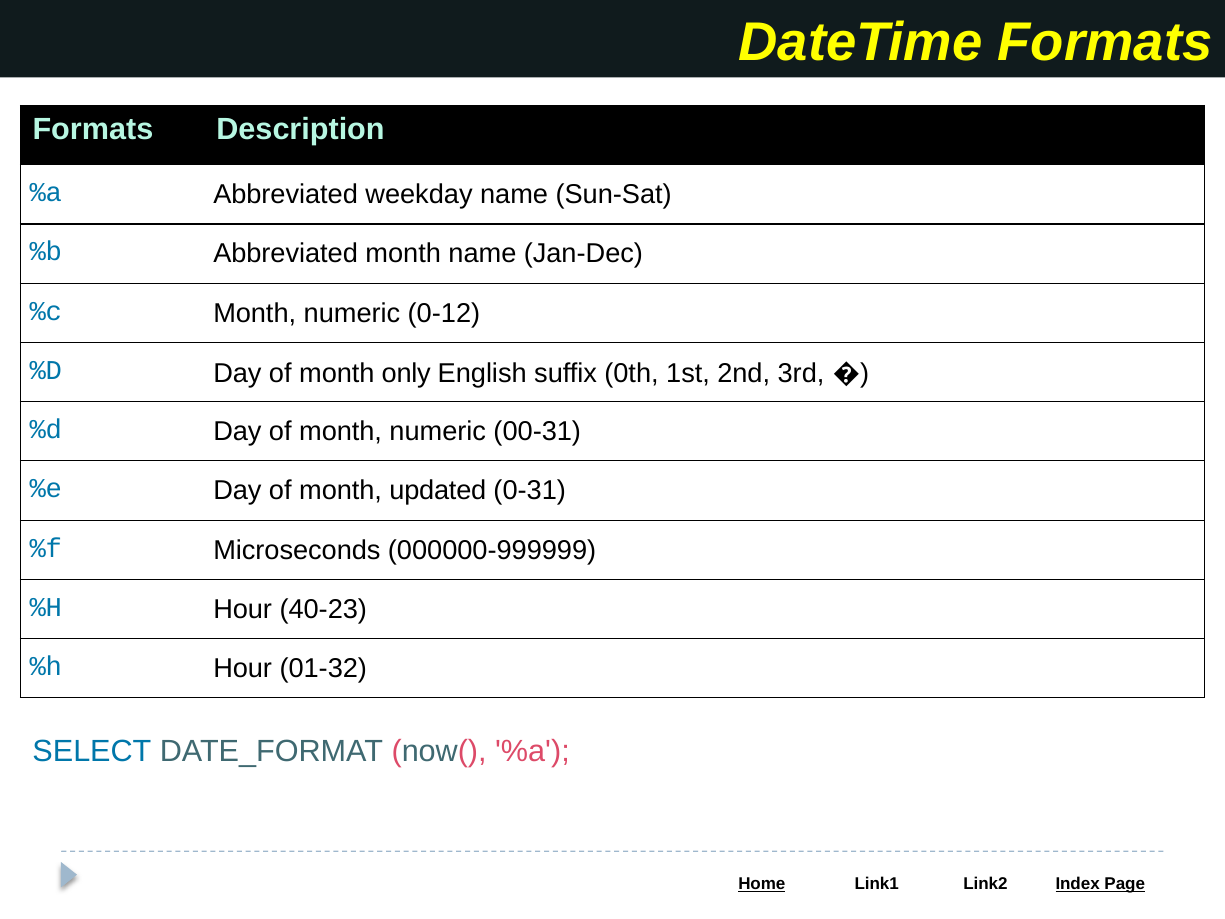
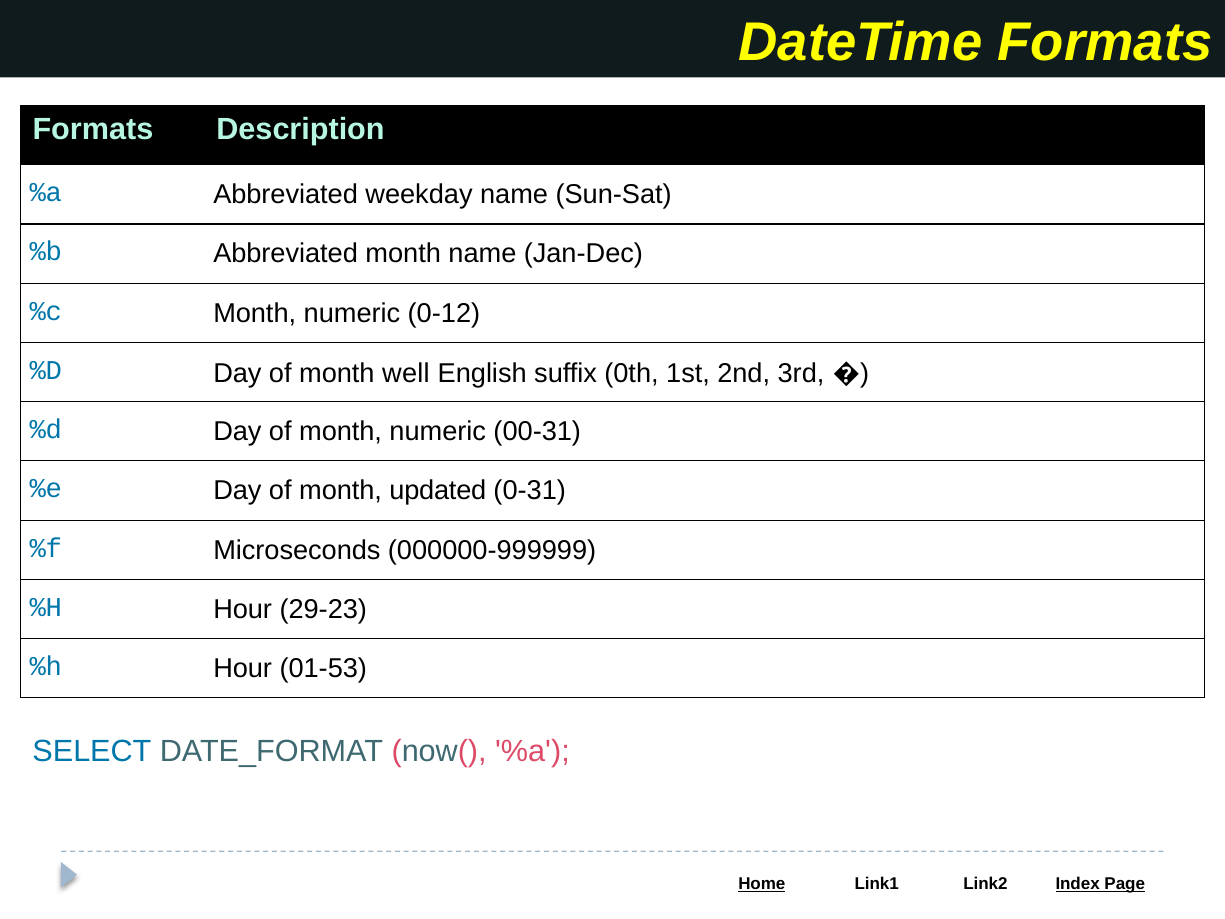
only: only -> well (406, 374)
40-23: 40-23 -> 29-23 (323, 609)
01-32: 01-32 -> 01-53 (323, 668)
